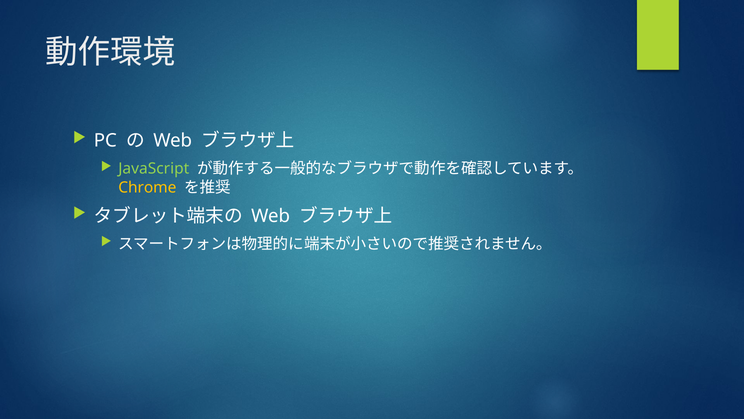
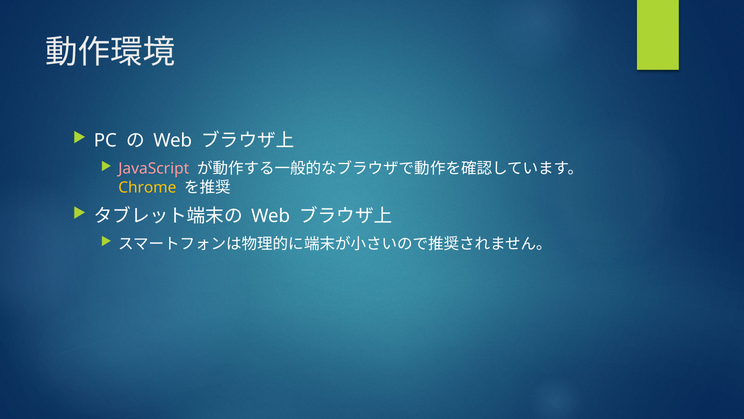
JavaScript colour: light green -> pink (154, 169)
